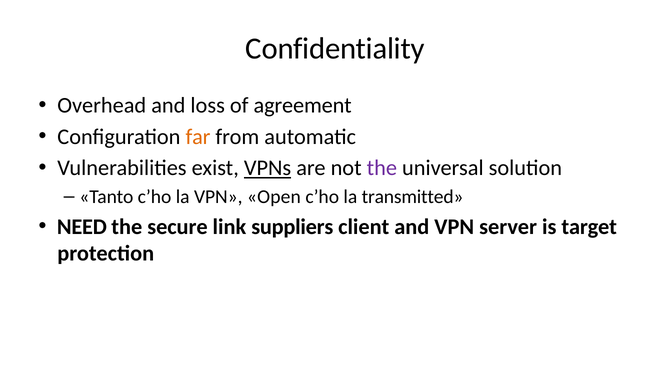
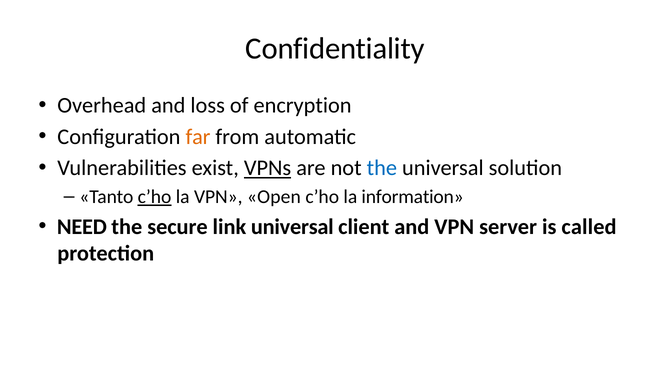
agreement: agreement -> encryption (303, 105)
the colour: purple -> blue (382, 168)
c’ho underline: none -> present (155, 197)
transmitted: transmitted -> information (413, 197)
link suppliers: suppliers -> universal (292, 227)
target: target -> called (589, 227)
